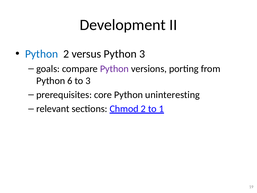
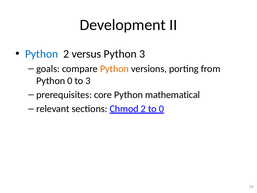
Python colour: purple -> orange (114, 69)
Python 6: 6 -> 0 (70, 81)
uninteresting: uninteresting -> mathematical (173, 95)
to 1: 1 -> 0 (161, 109)
